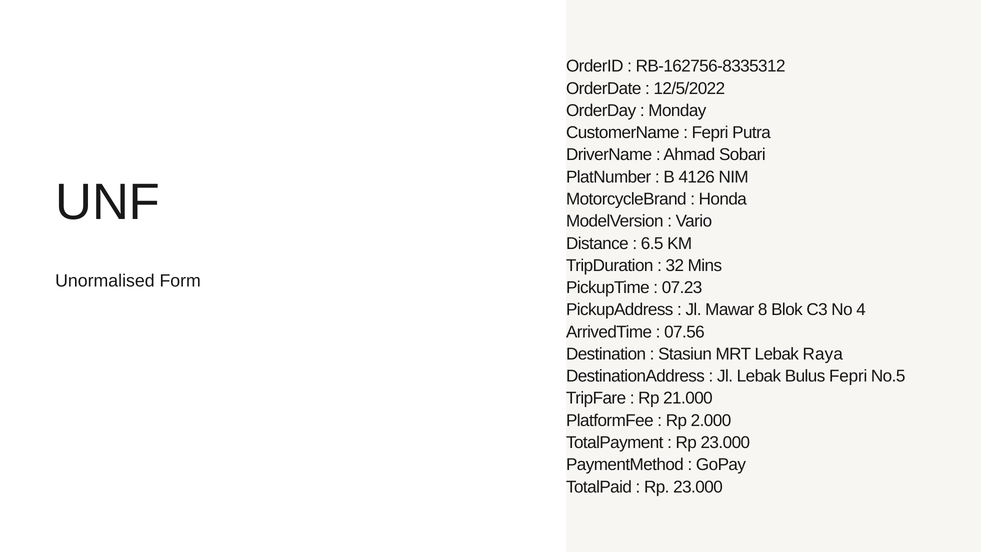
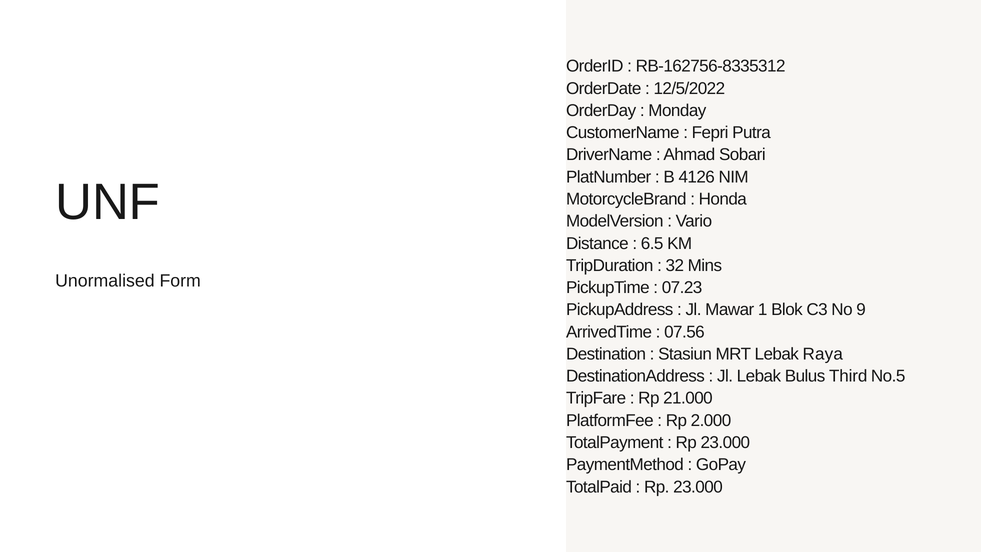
8: 8 -> 1 (763, 310)
4: 4 -> 9 (861, 310)
Bulus Fepri: Fepri -> Third (848, 376)
